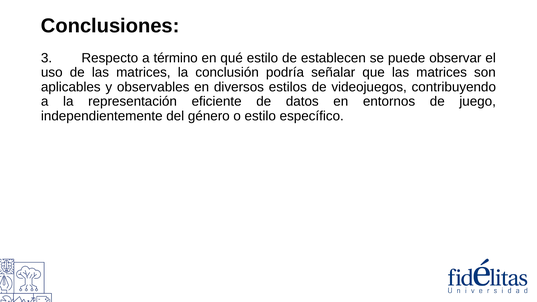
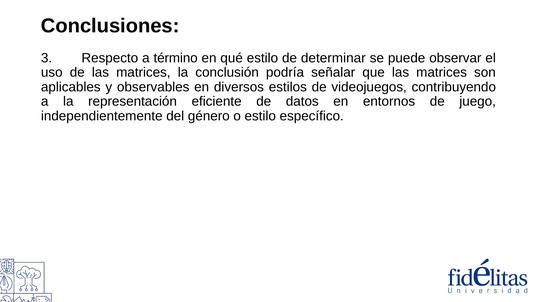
establecen: establecen -> determinar (333, 58)
